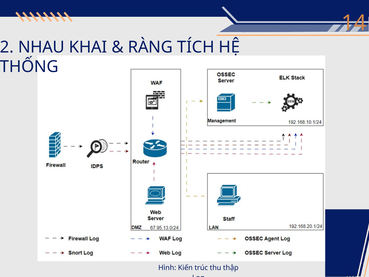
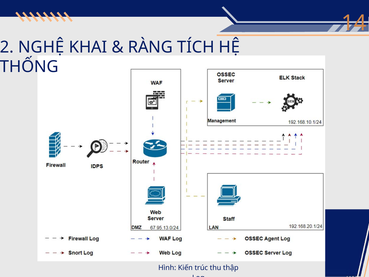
NHAU: NHAU -> NGHỆ (41, 47)
